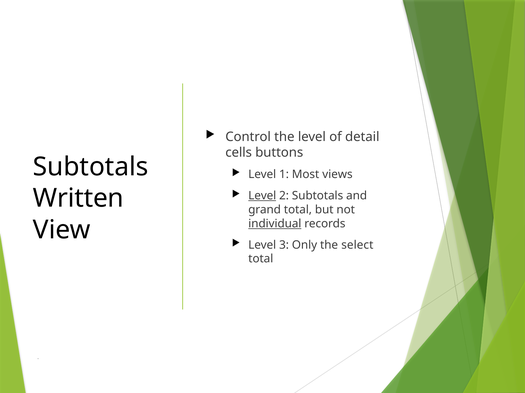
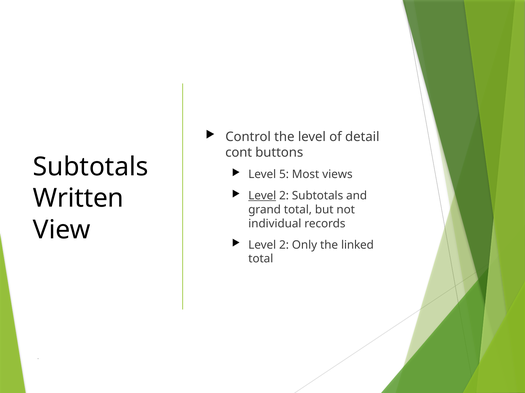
cells: cells -> cont (239, 153)
1: 1 -> 5 (284, 175)
individual underline: present -> none (275, 224)
3: 3 -> 2 (284, 245)
select: select -> linked (357, 245)
